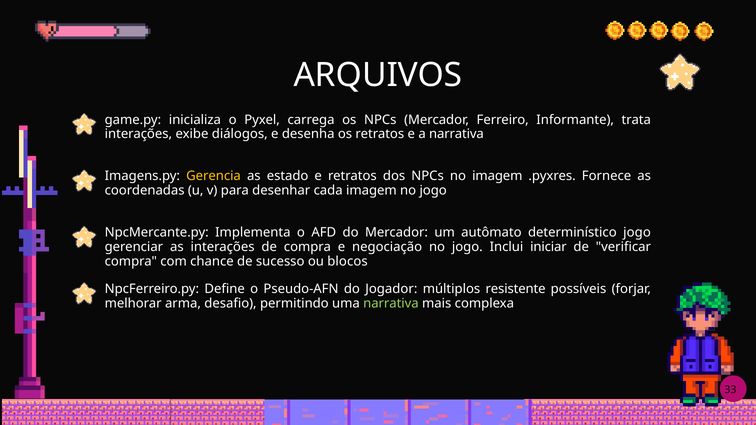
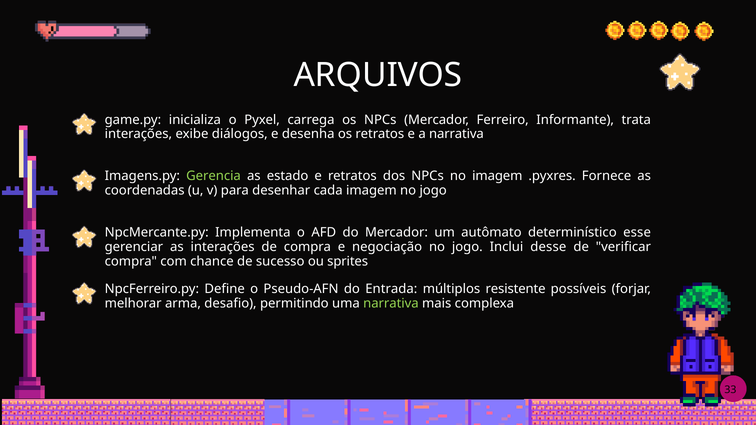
Gerencia colour: yellow -> light green (214, 176)
determinístico jogo: jogo -> esse (637, 233)
iniciar: iniciar -> desse (548, 247)
blocos: blocos -> sprites (348, 262)
Jogador: Jogador -> Entrada (391, 289)
